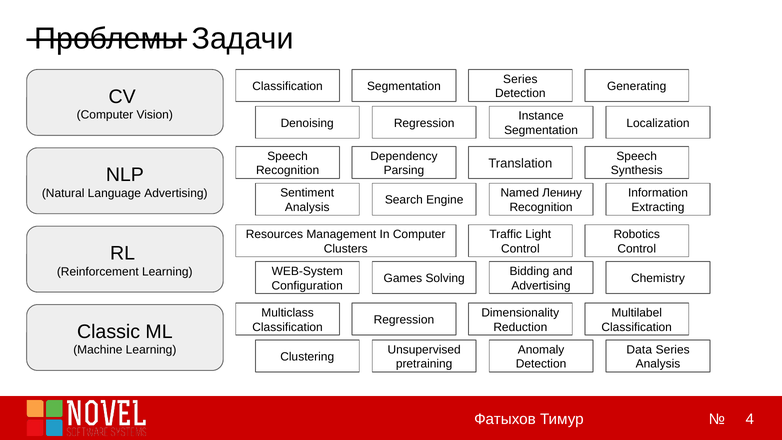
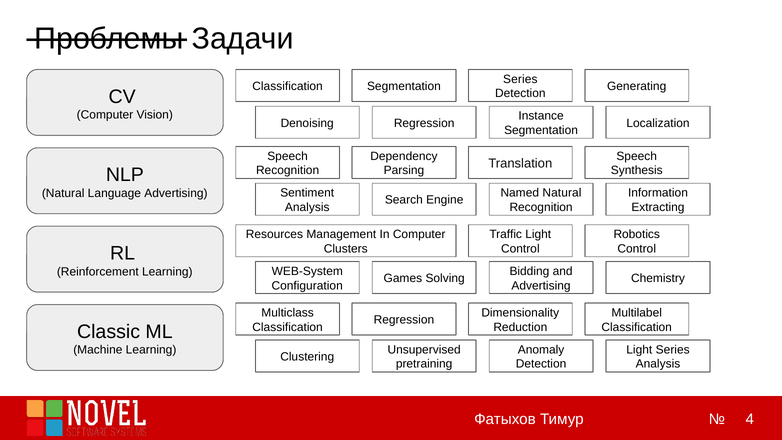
Named Ленину: Ленину -> Natural (562, 193)
Data: Data -> Light (639, 349)
